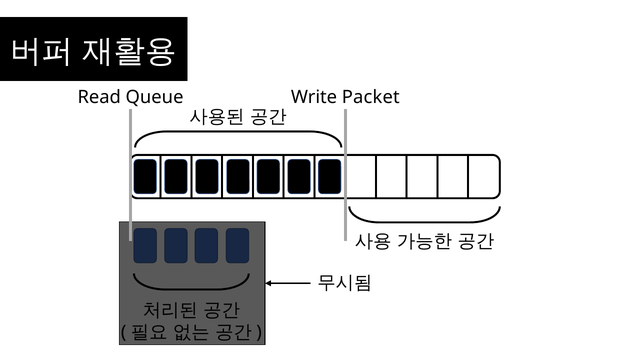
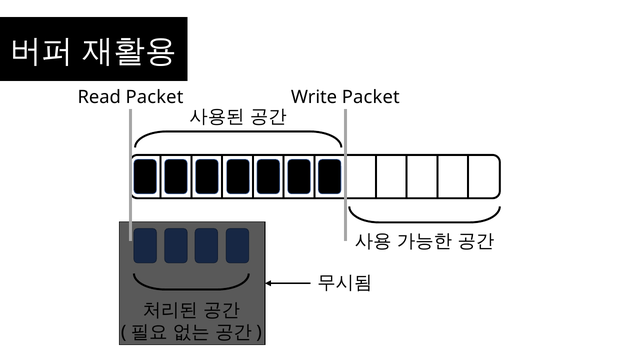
Read Queue: Queue -> Packet (154, 98)
